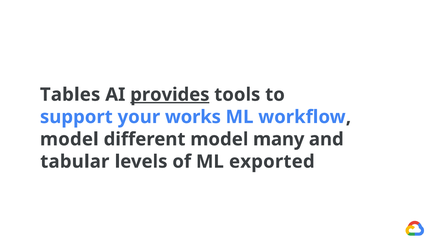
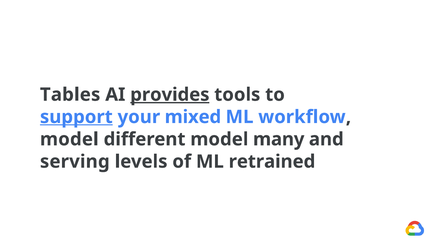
support underline: none -> present (76, 117)
works: works -> mixed (193, 117)
tabular: tabular -> serving (75, 161)
exported: exported -> retrained (272, 161)
